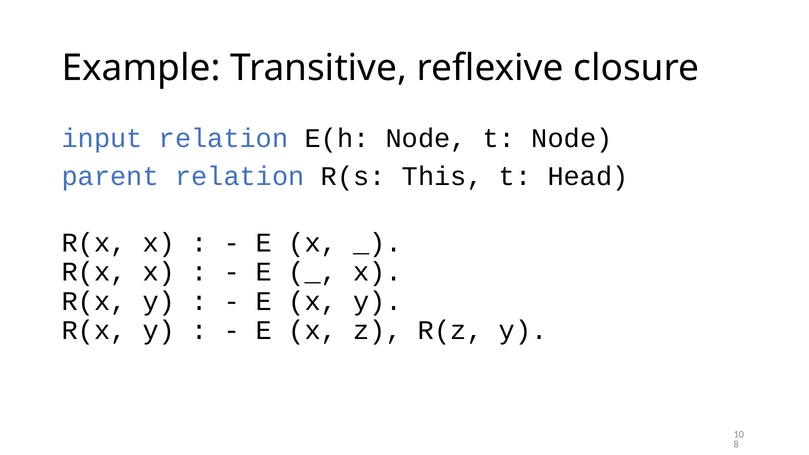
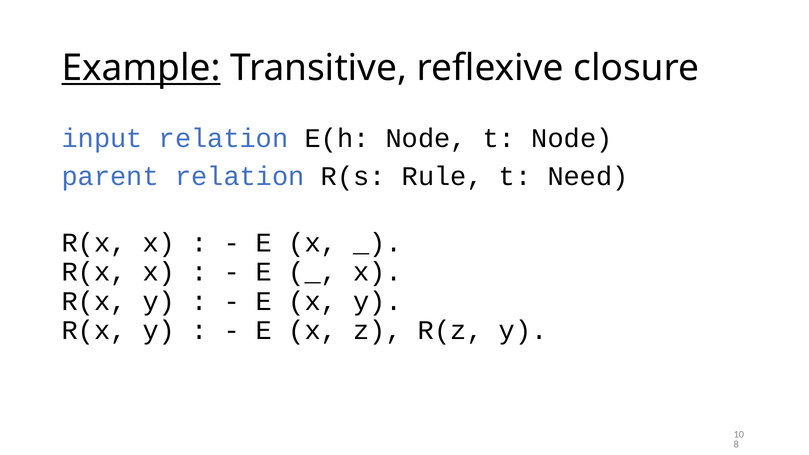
Example underline: none -> present (141, 68)
This: This -> Rule (442, 176)
Head: Head -> Need (588, 176)
